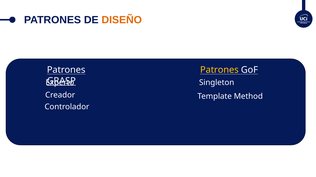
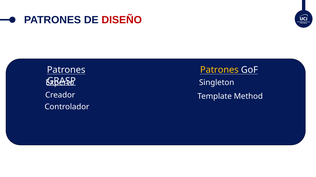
DISEÑO colour: orange -> red (122, 20)
